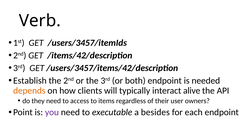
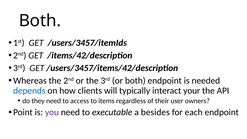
Verb: Verb -> Both (40, 21)
Establish: Establish -> Whereas (30, 81)
depends colour: orange -> blue (29, 91)
alive: alive -> your (192, 91)
